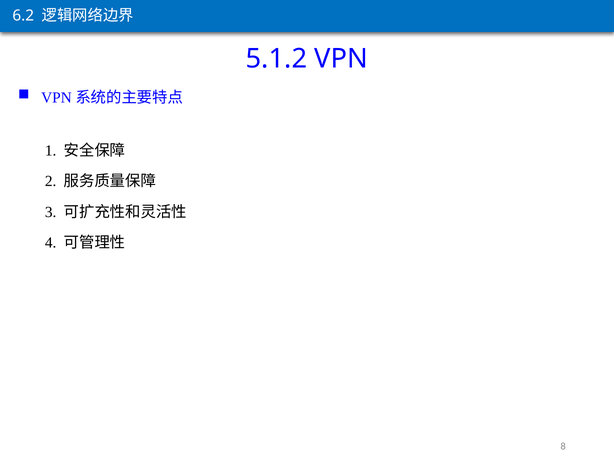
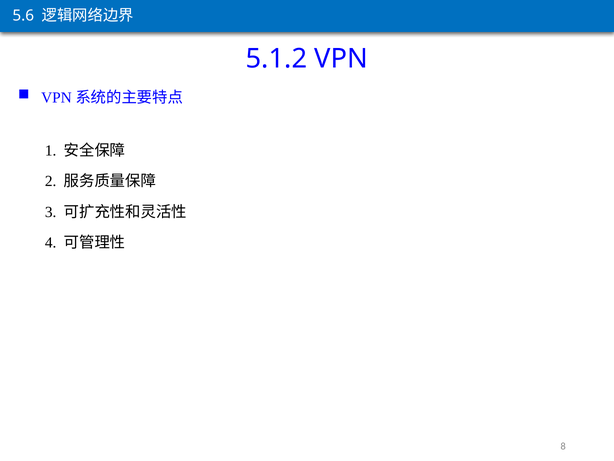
6.2: 6.2 -> 5.6 (23, 16)
